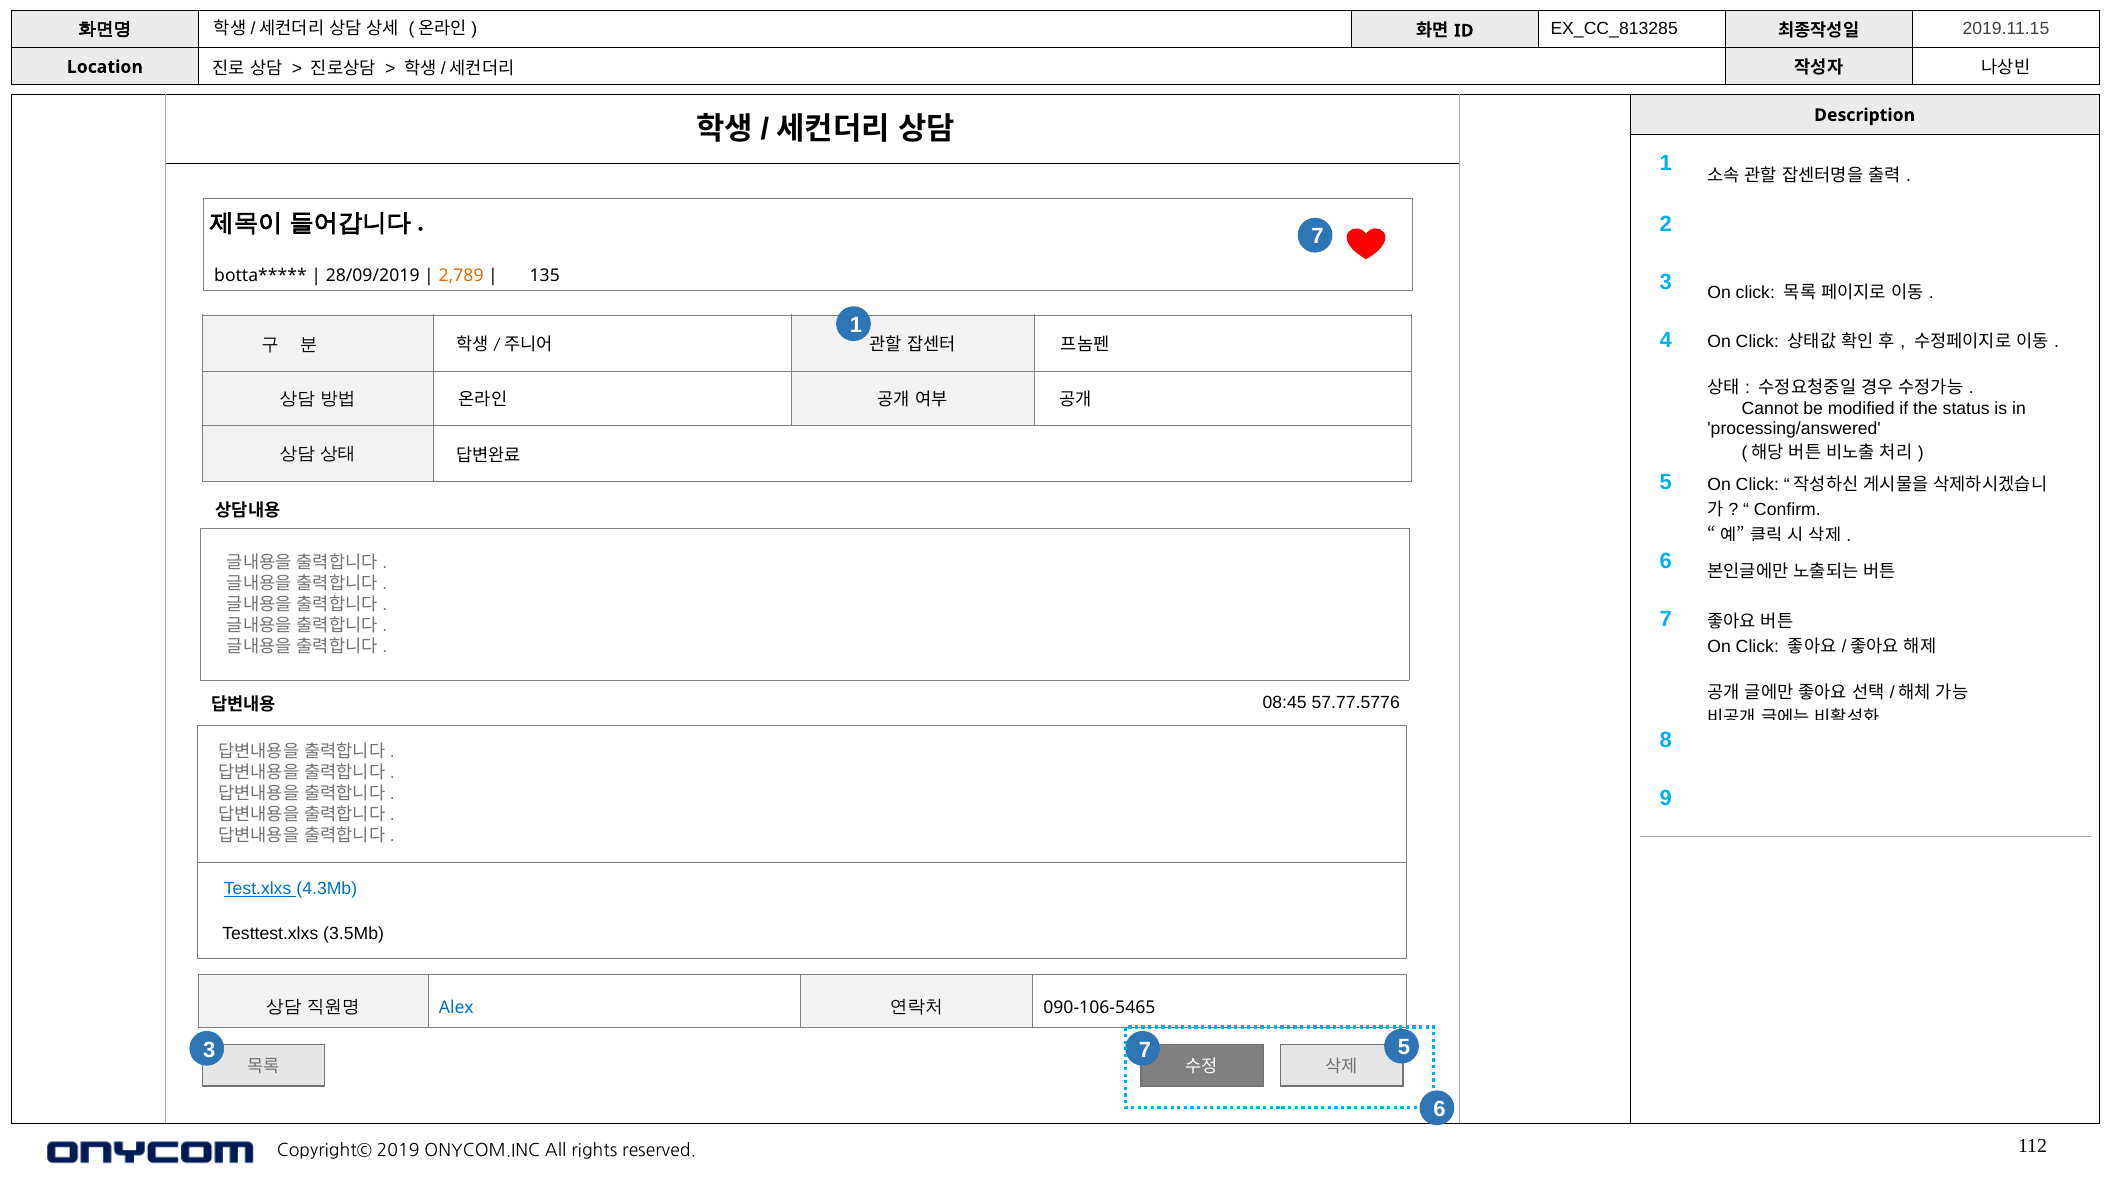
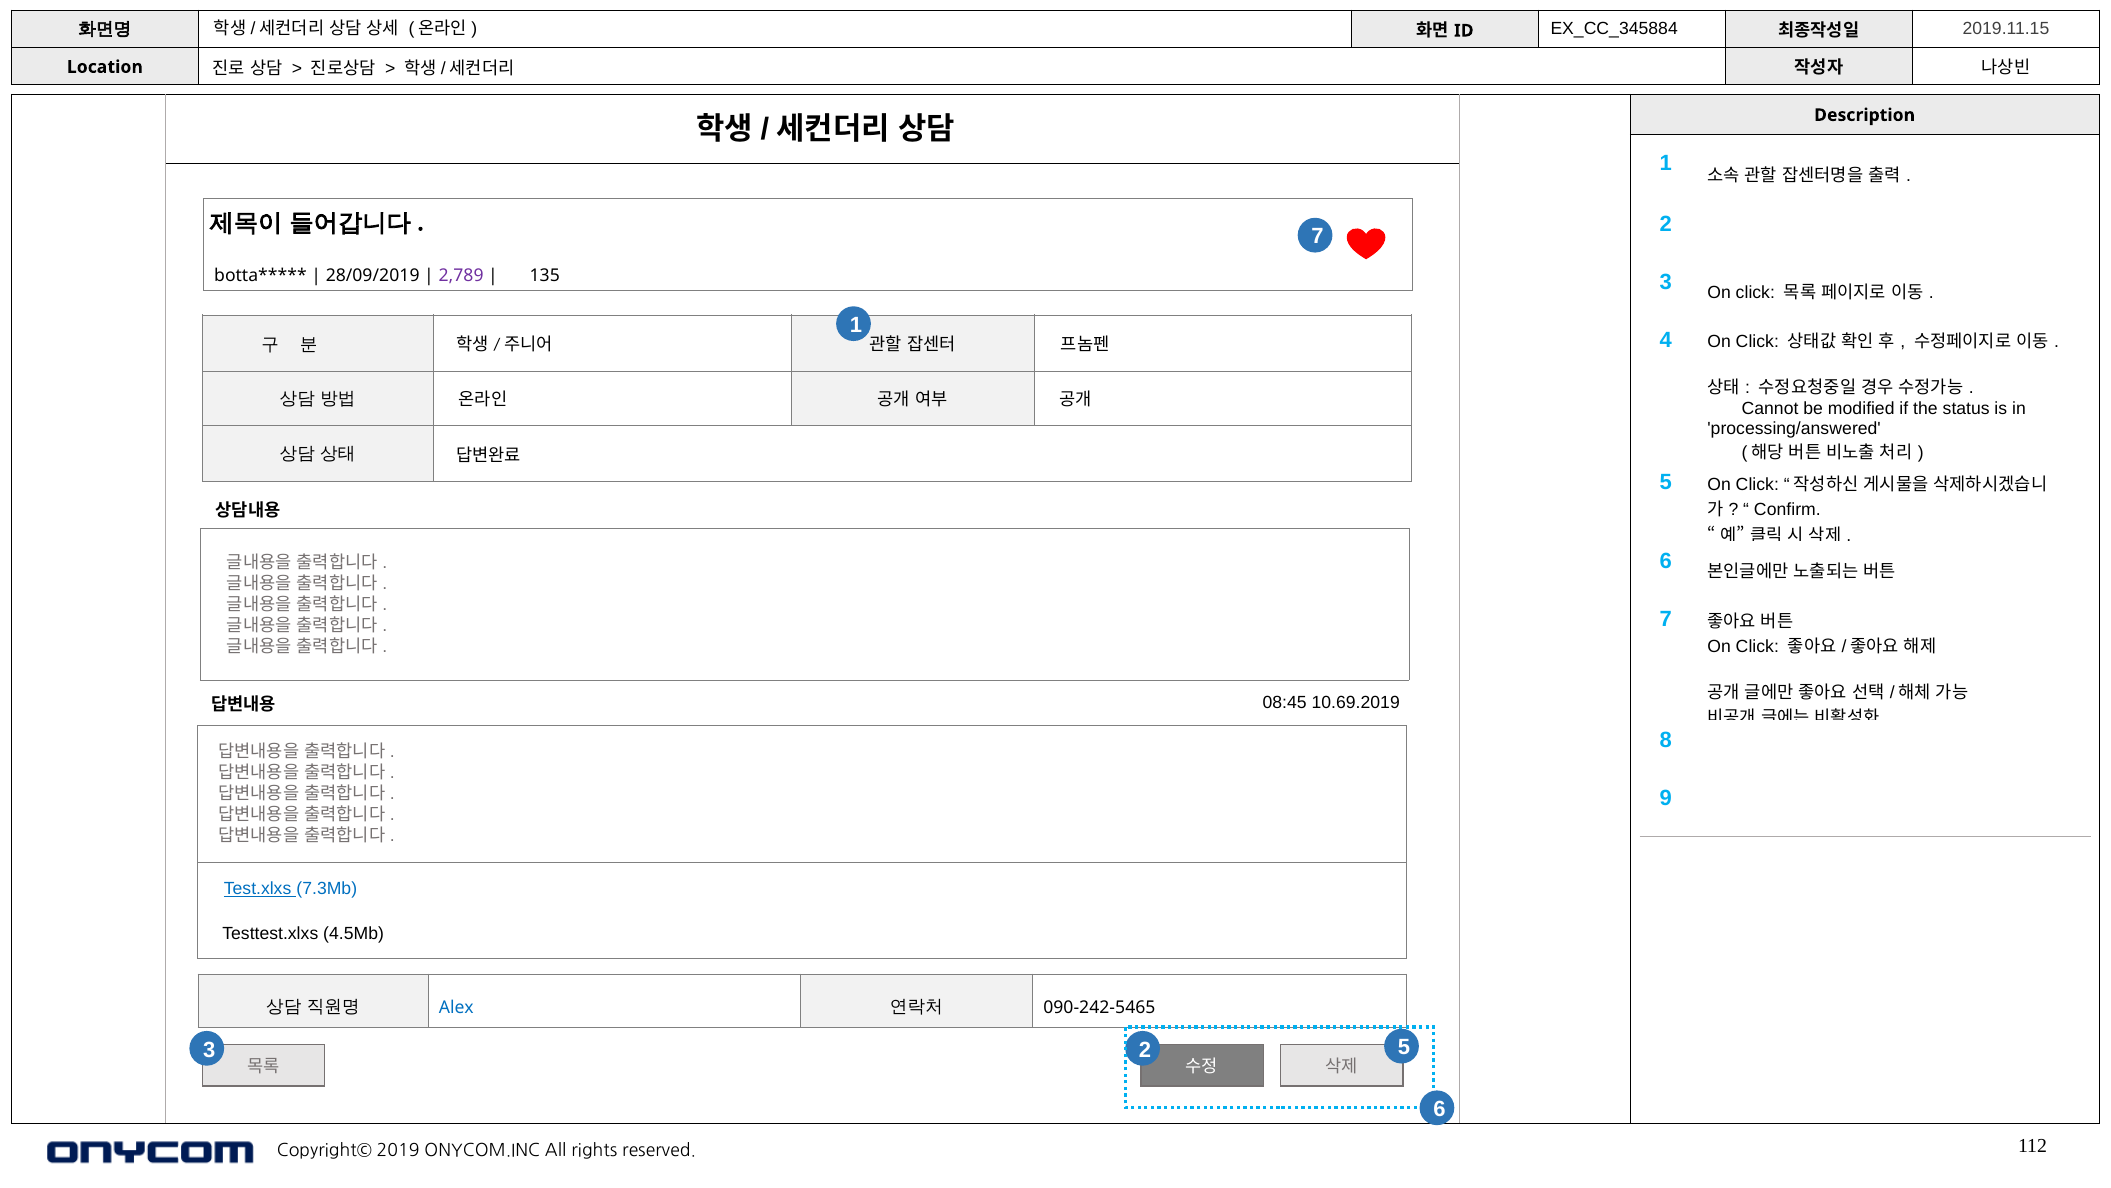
EX_CC_813285: EX_CC_813285 -> EX_CC_345884 (1614, 29)
2,789 colour: orange -> purple (461, 275)
57.77.5776: 57.77.5776 -> 10.69.2019 (1356, 703)
4.3Mb: 4.3Mb -> 7.3Mb (327, 888)
3.5Mb: 3.5Mb -> 4.5Mb (354, 934)
090-106-5465: 090-106-5465 -> 090-242-5465 (1099, 1007)
3 7: 7 -> 2 (1145, 1049)
